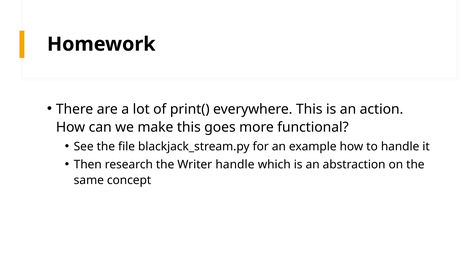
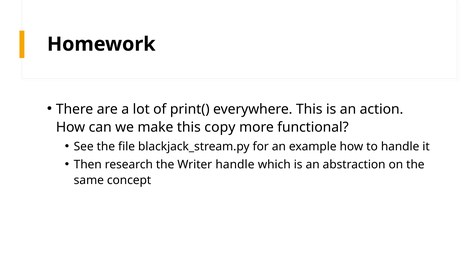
goes: goes -> copy (220, 127)
